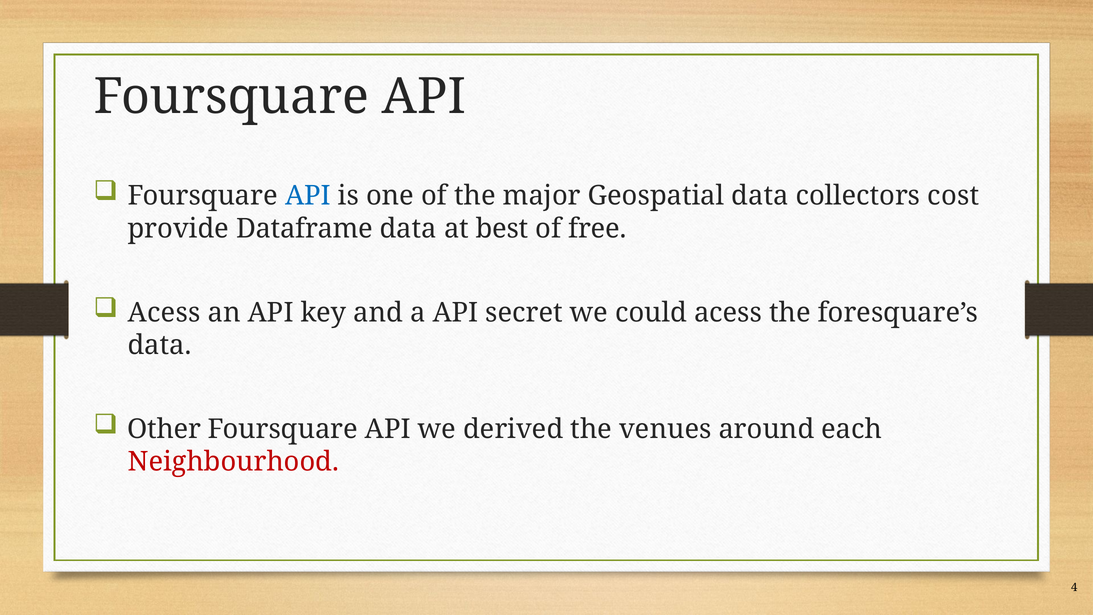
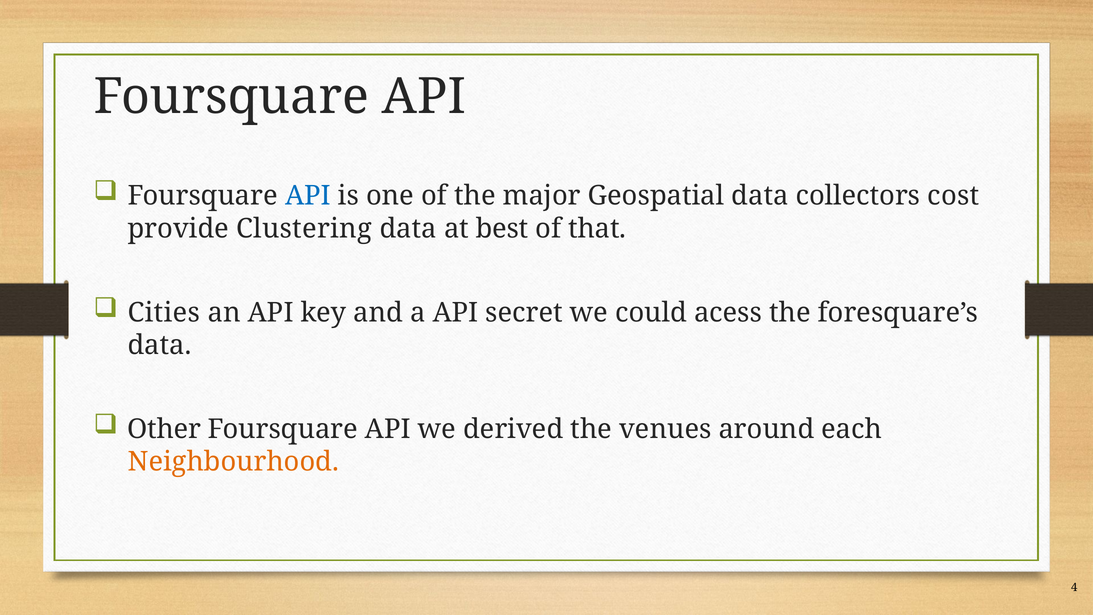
Dataframe: Dataframe -> Clustering (304, 229)
free: free -> that (597, 229)
Acess: Acess -> Cities (164, 312)
Neighbourhood colour: red -> orange (233, 462)
